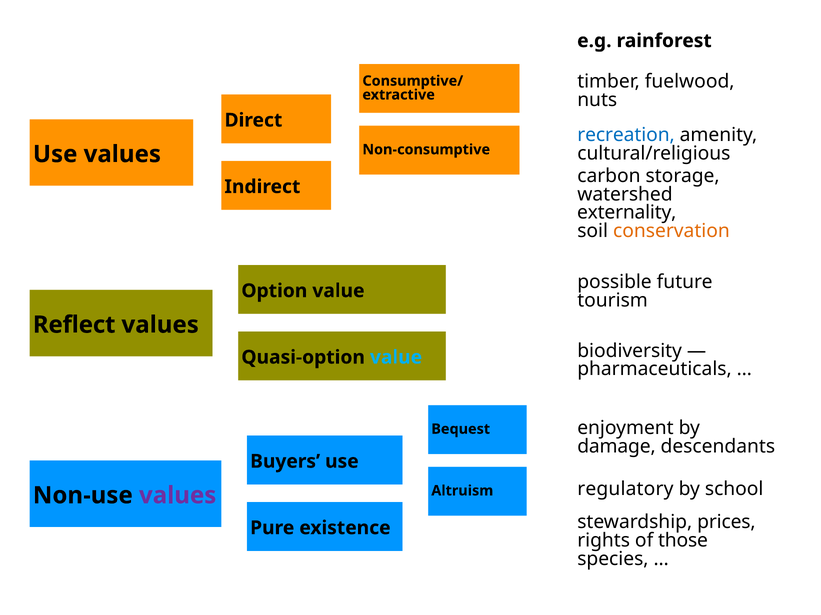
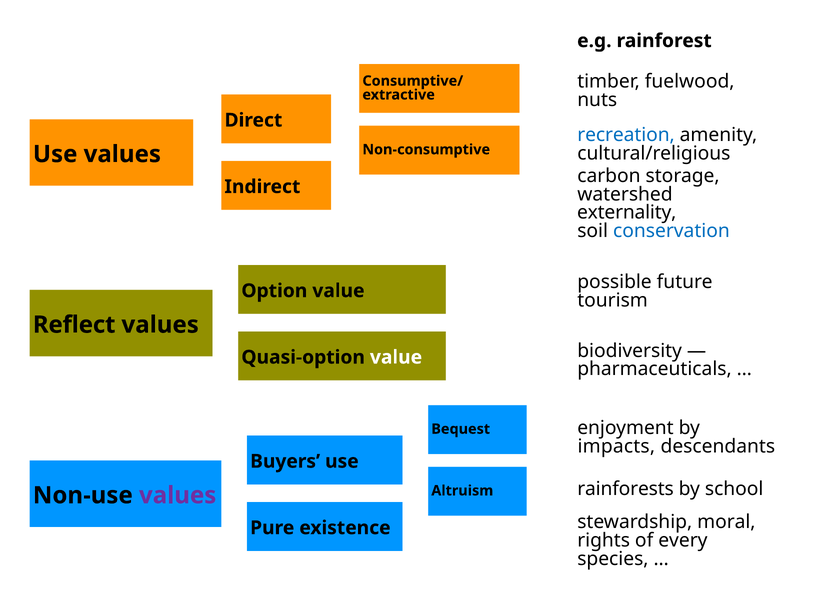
conservation colour: orange -> blue (671, 231)
value colour: light blue -> white (396, 358)
damage: damage -> impacts (616, 447)
regulatory: regulatory -> rainforests (626, 489)
prices: prices -> moral (726, 523)
those: those -> every (683, 541)
